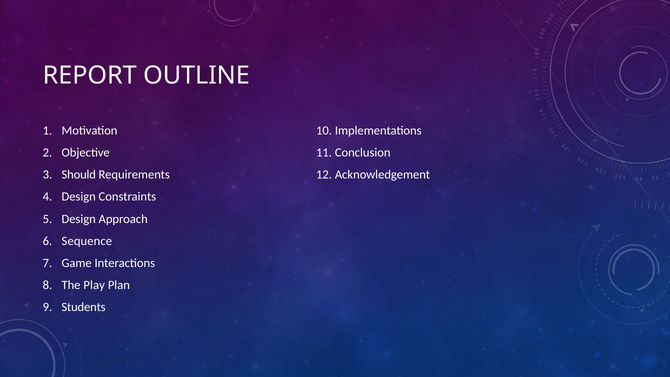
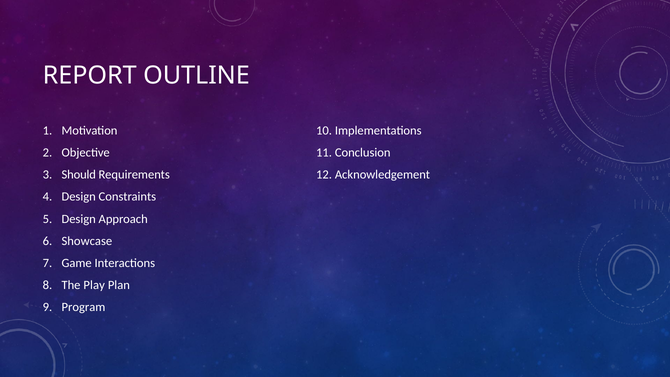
Sequence: Sequence -> Showcase (87, 241)
Students: Students -> Program (83, 307)
